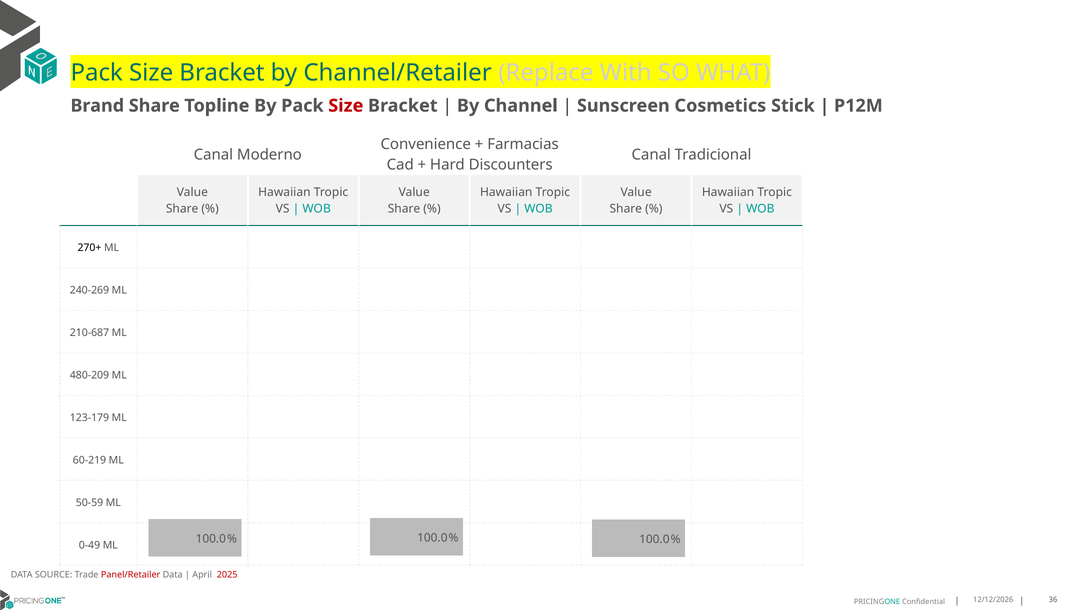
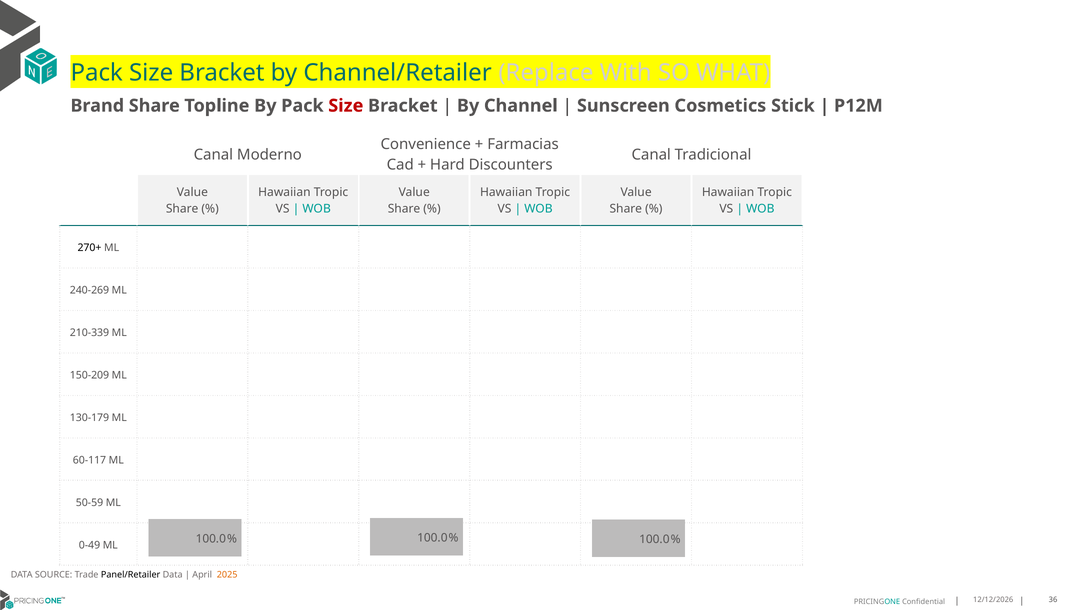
210-687: 210-687 -> 210-339 (89, 333)
480-209: 480-209 -> 150-209 (89, 375)
123-179: 123-179 -> 130-179 (89, 417)
60-219: 60-219 -> 60-117 (89, 460)
Panel/Retailer colour: red -> black (131, 574)
2025 colour: red -> orange (227, 574)
